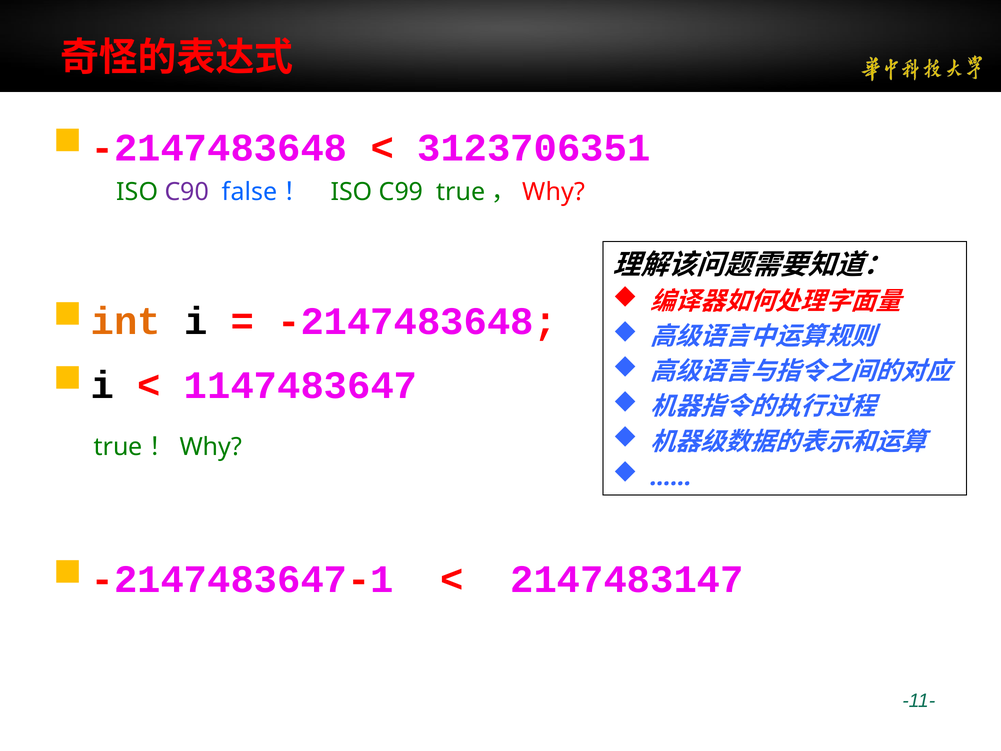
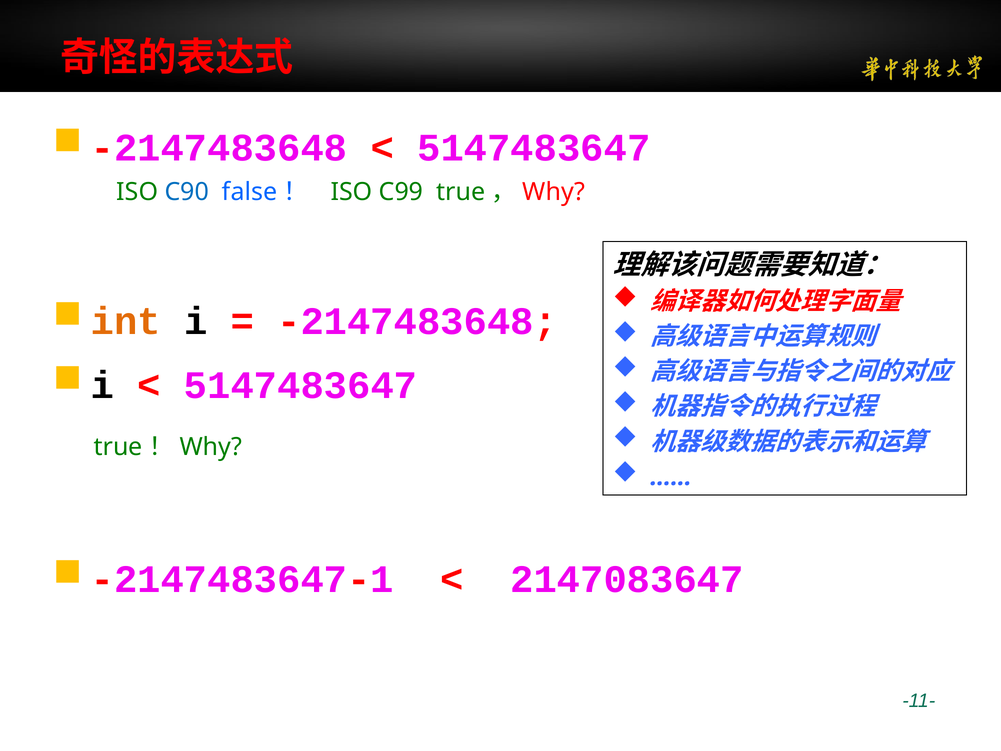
3123706351: 3123706351 -> 5147483647 (534, 148)
C90 colour: purple -> blue (187, 192)
1147483647: 1147483647 -> 5147483647 (301, 385)
2147483147: 2147483147 -> 2147083647 (627, 579)
